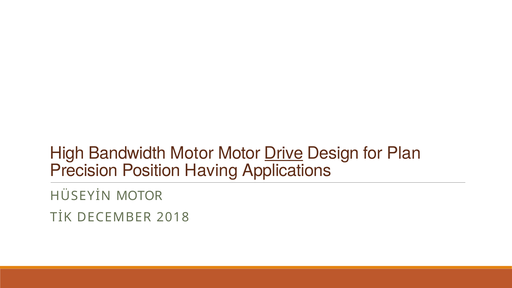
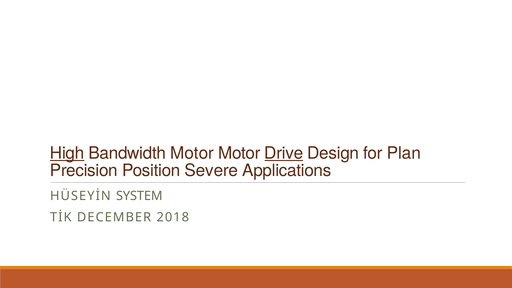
High underline: none -> present (67, 153)
Having: Having -> Severe (211, 171)
HÜSEYİN MOTOR: MOTOR -> SYSTEM (139, 196)
